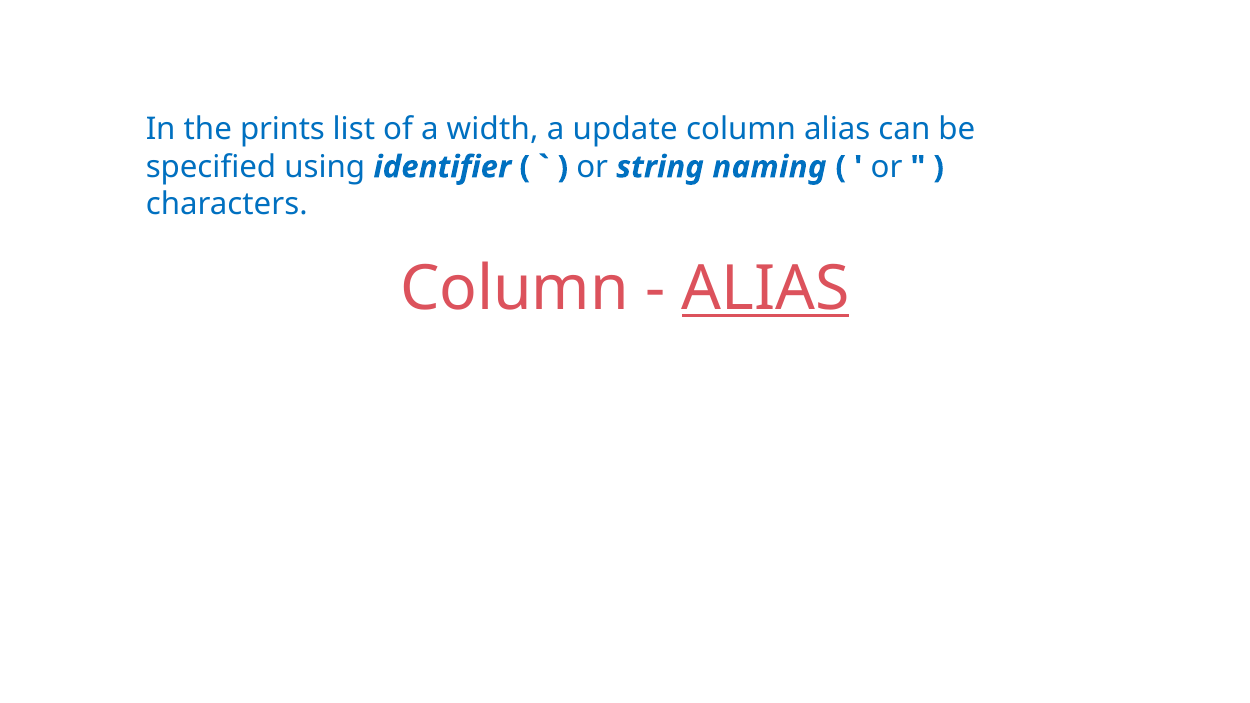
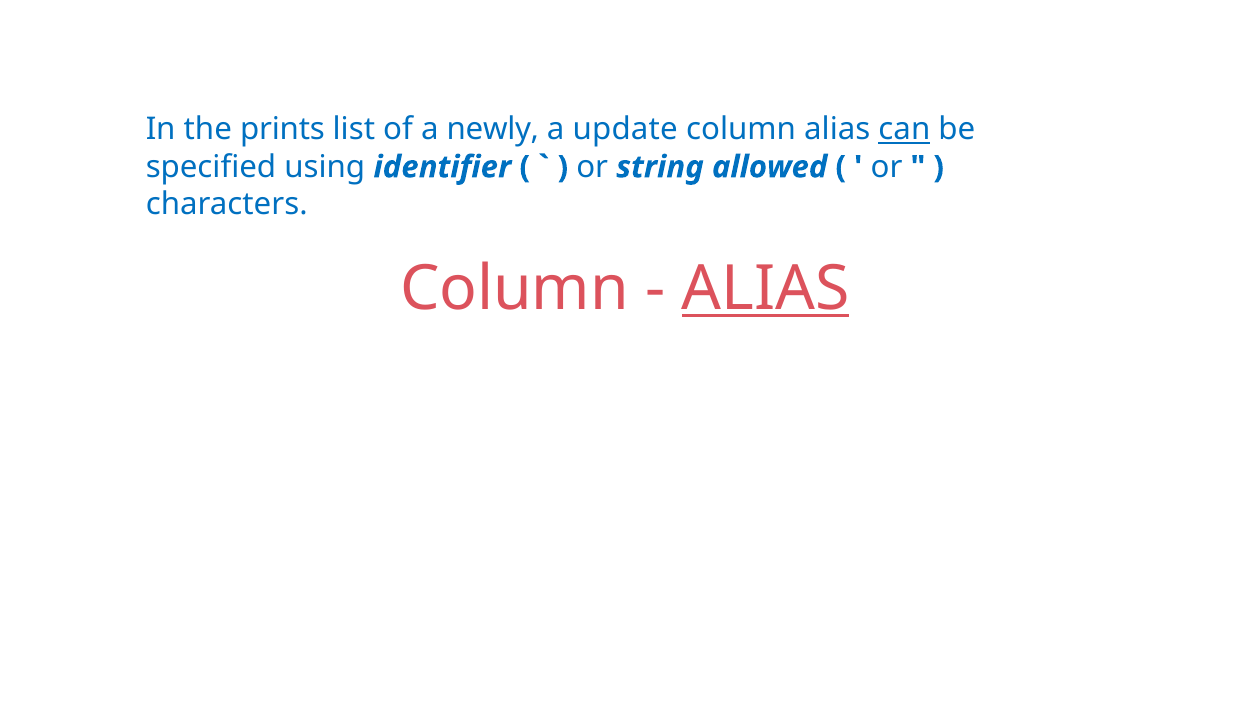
width: width -> newly (493, 130)
can underline: none -> present (904, 130)
naming: naming -> allowed (770, 167)
